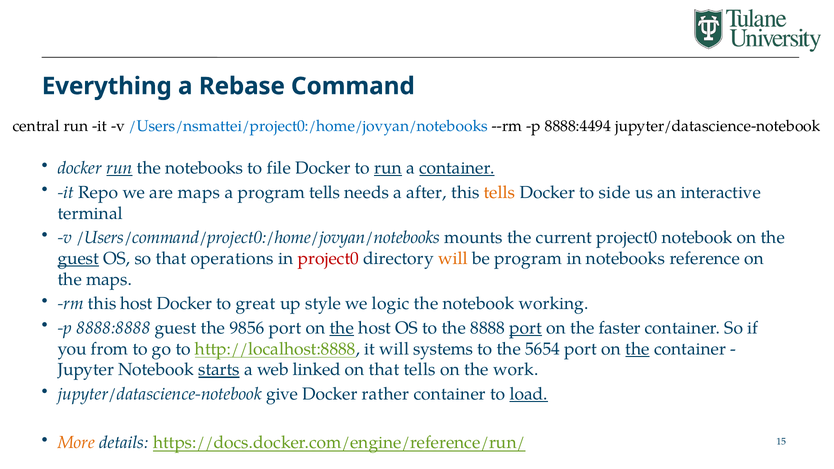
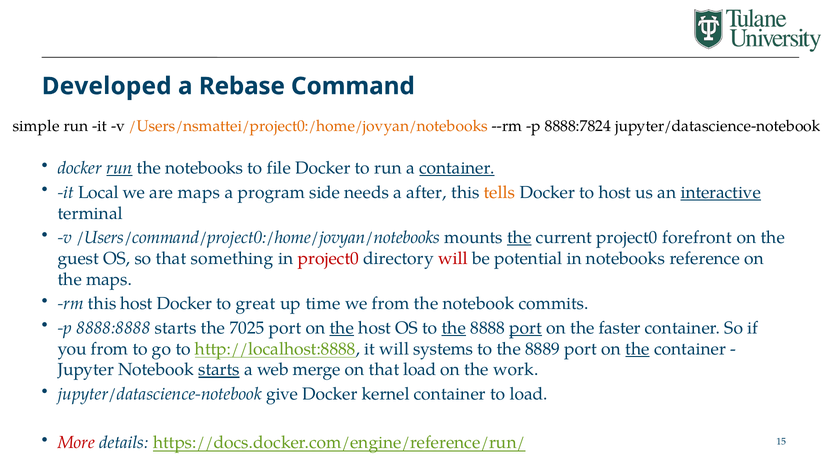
Everything: Everything -> Developed (107, 86)
central: central -> simple (36, 126)
/Users/nsmattei/project0:/home/jovyan/notebooks colour: blue -> orange (308, 126)
8888:4494: 8888:4494 -> 8888:7824 (578, 126)
run underline: present -> none (388, 168)
Repo: Repo -> Local (98, 193)
program tells: tells -> side (325, 193)
to side: side -> host (615, 193)
interactive underline: none -> present (721, 193)
the underline: none -> present (519, 238)
project0 notebook: notebook -> forefront (697, 238)
guest underline: present -> none (78, 259)
operations: operations -> something (232, 259)
will colour: orange -> red (453, 259)
be program: program -> potential (528, 259)
style: style -> time (323, 304)
we logic: logic -> from (391, 304)
working: working -> commits (554, 304)
8888:8888 guest: guest -> starts (176, 328)
9856: 9856 -> 7025 (247, 328)
the underline: none -> present (454, 328)
5654: 5654 -> 8889 (543, 349)
linked: linked -> merge (317, 370)
that tells: tells -> load (420, 370)
rather: rather -> kernel (386, 394)
load underline: present -> none (529, 394)
More colour: orange -> red (76, 443)
